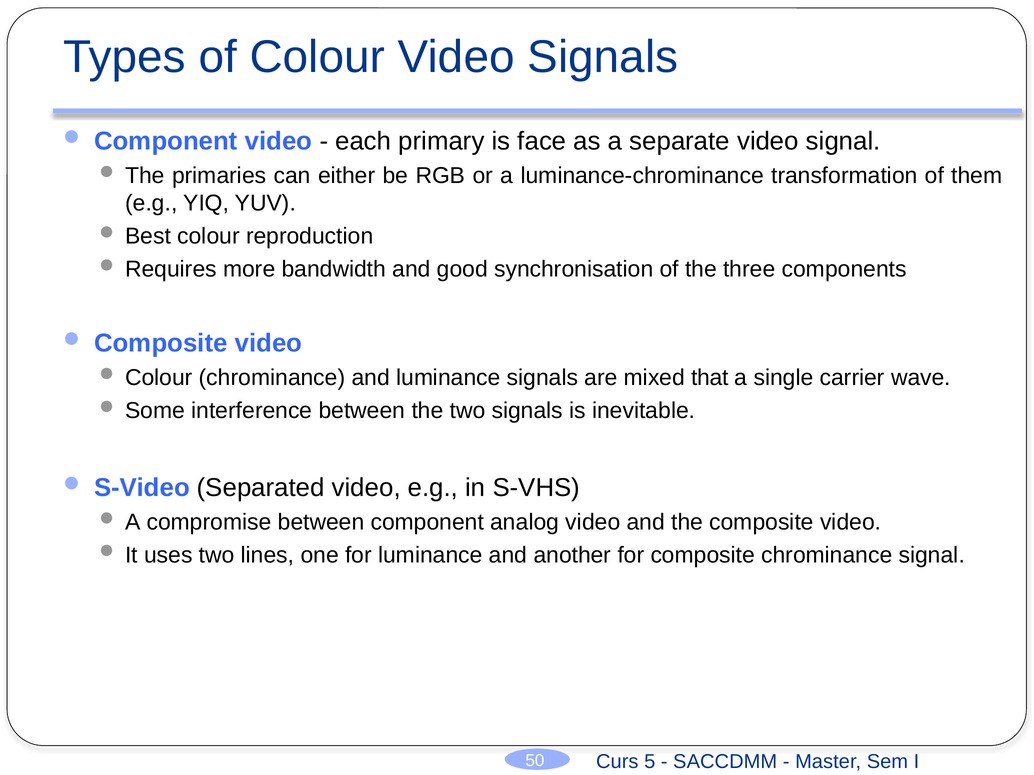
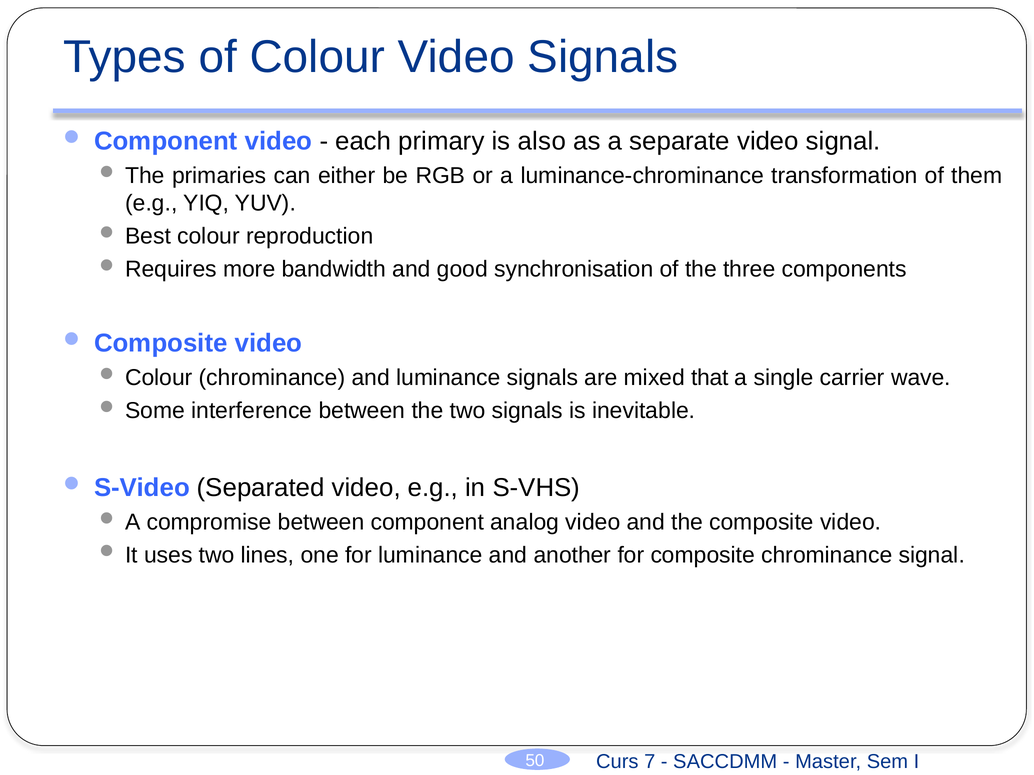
face: face -> also (542, 142)
5: 5 -> 7 (650, 762)
